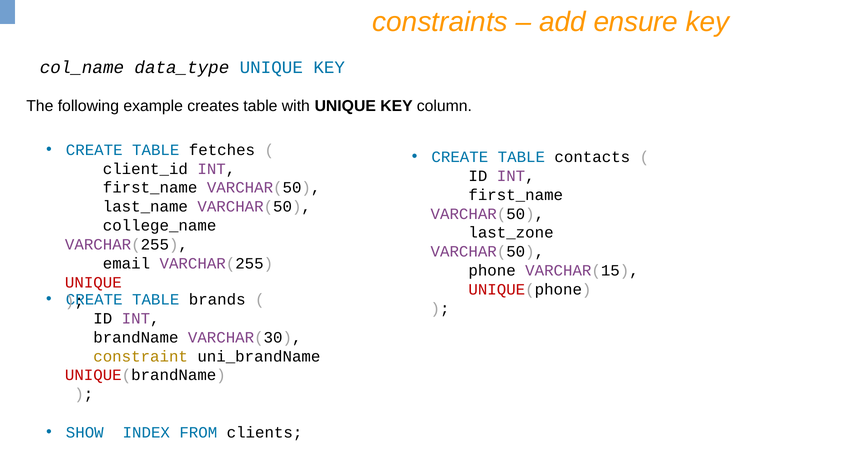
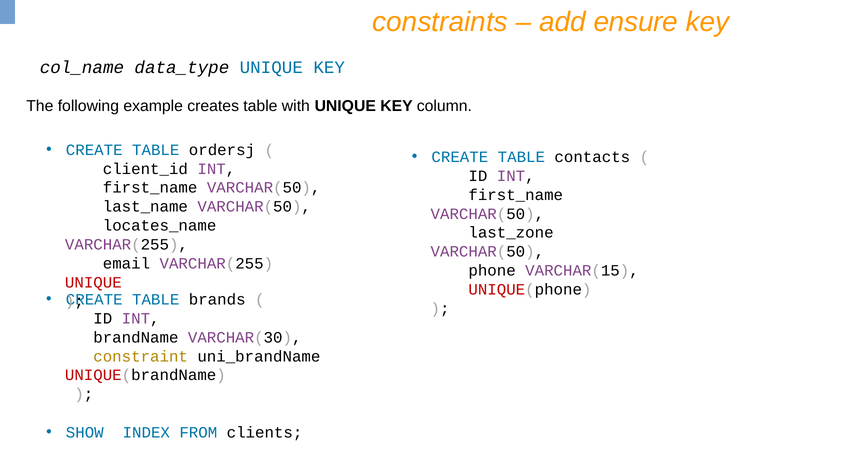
fetches: fetches -> ordersj (222, 150)
college_name: college_name -> locates_name (160, 226)
